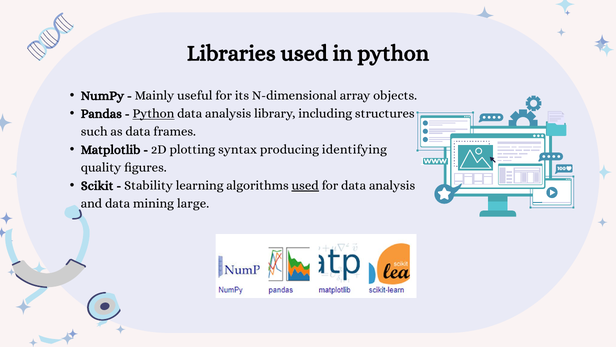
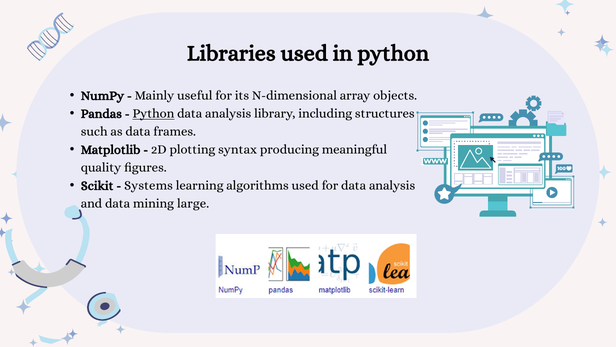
identifying: identifying -> meaningful (354, 149)
Stability: Stability -> Systems (149, 185)
used underline: present -> none (305, 185)
